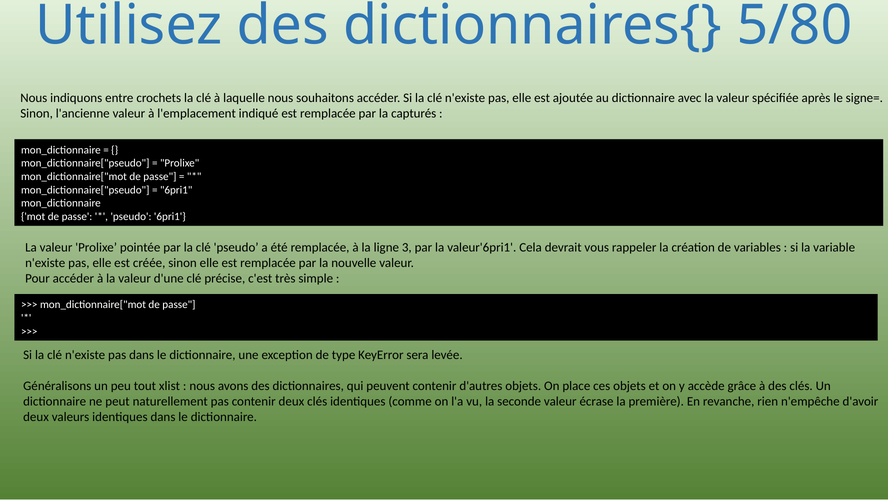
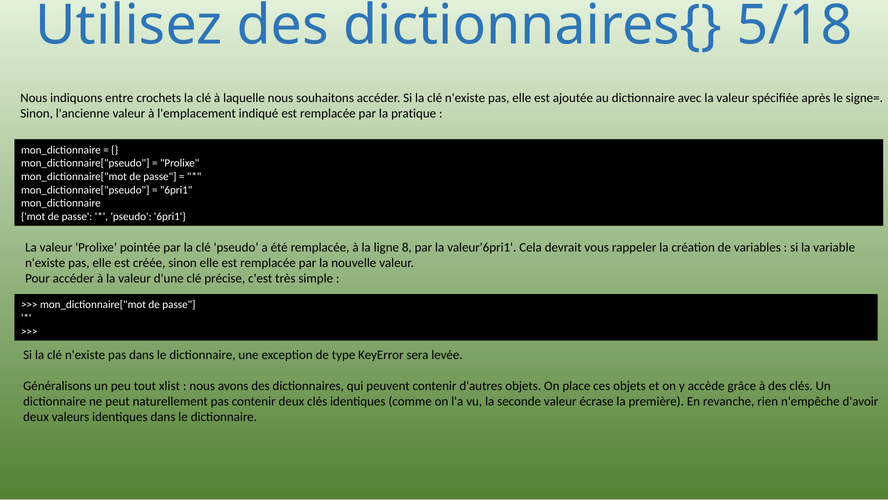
5/80: 5/80 -> 5/18 (794, 25)
capturés: capturés -> pratique (414, 113)
3: 3 -> 8 (407, 247)
